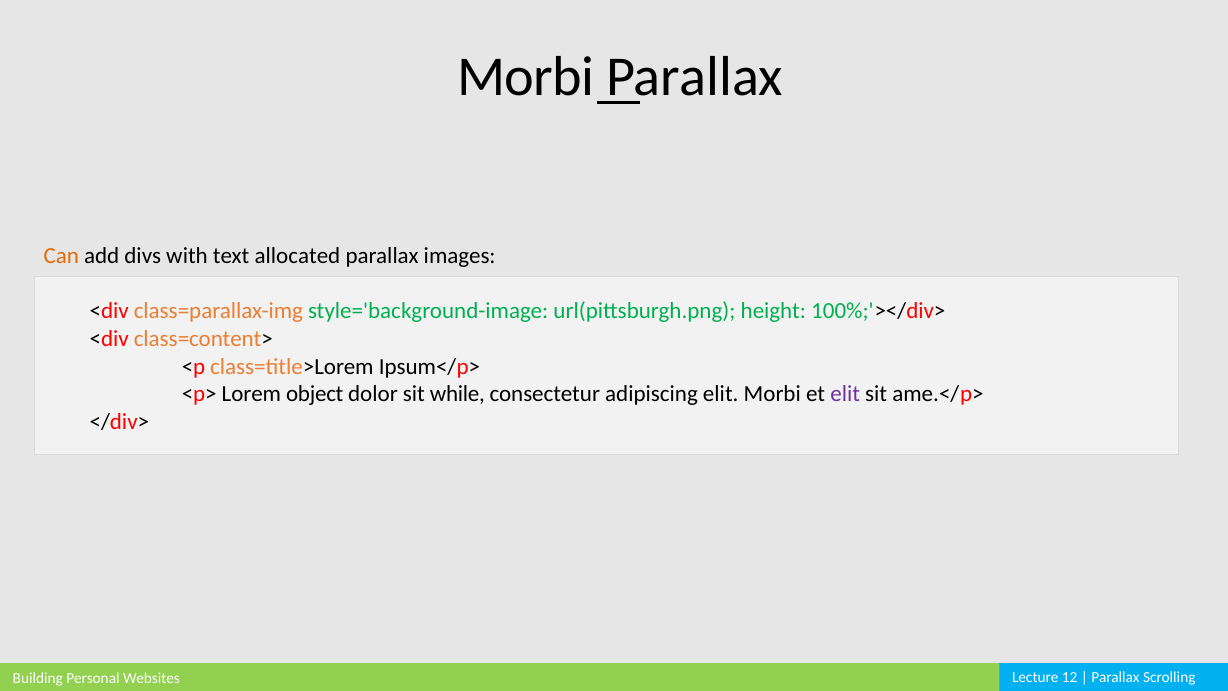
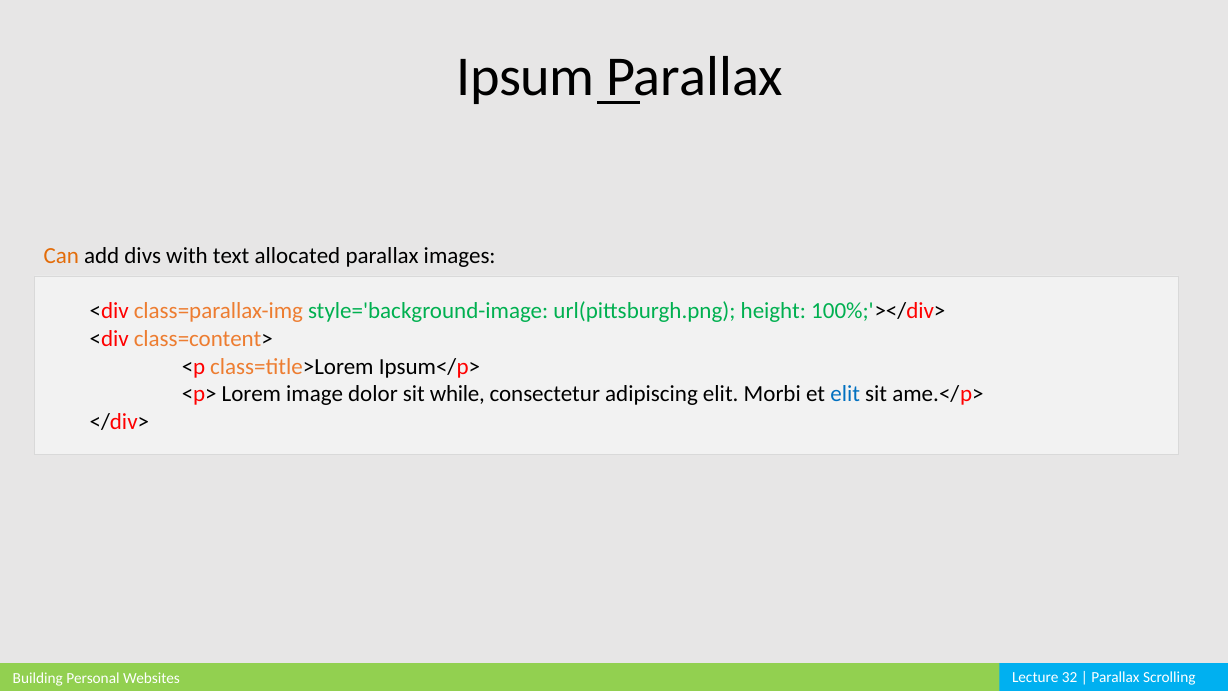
Morbi: Morbi -> Ipsum (526, 77)
object: object -> image (315, 394)
elit colour: purple -> blue (845, 394)
12: 12 -> 32 (1070, 677)
